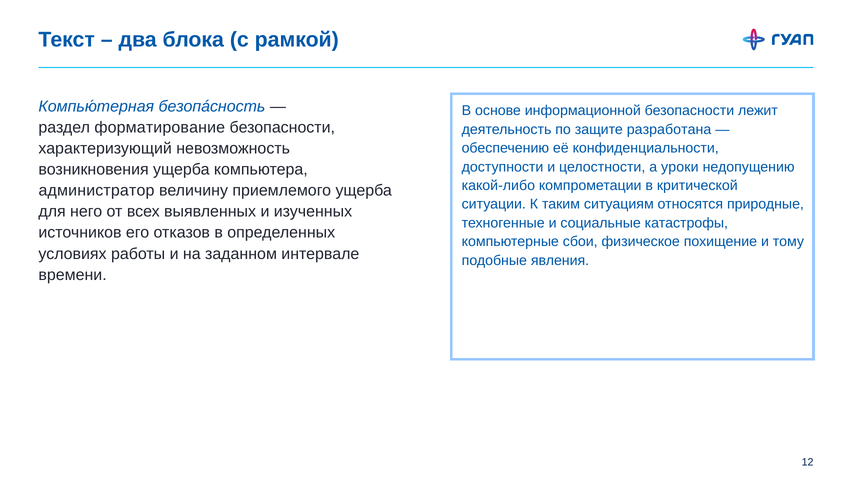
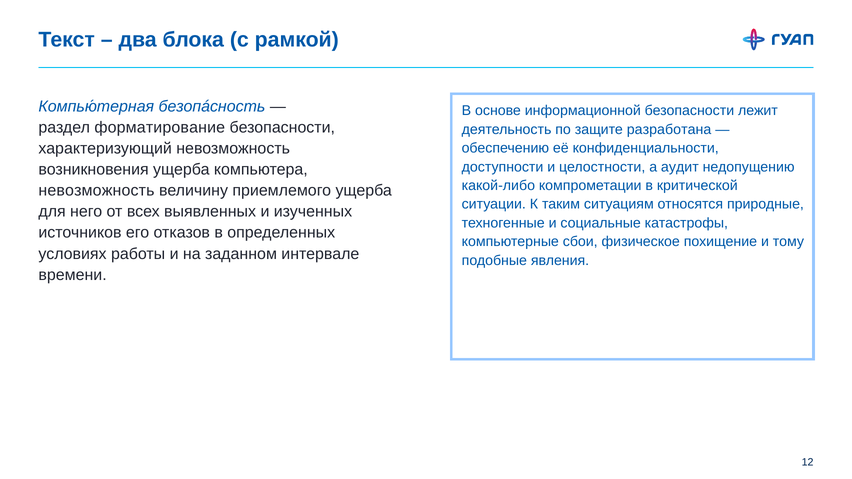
уроки: уроки -> аудит (680, 167)
администратор: администратор -> невозможность (97, 191)
